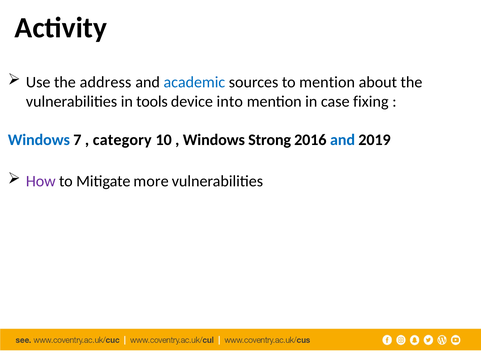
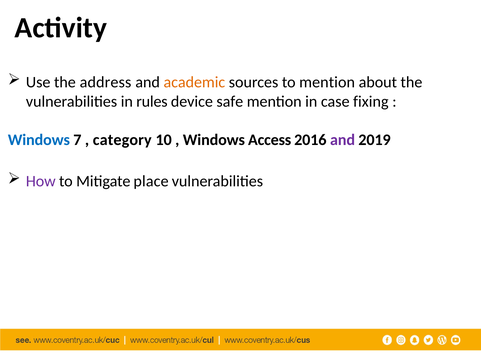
academic colour: blue -> orange (194, 82)
tools: tools -> rules (152, 101)
into: into -> safe (230, 101)
Strong: Strong -> Access (270, 140)
and colour: blue -> purple (343, 140)
more: more -> place (151, 181)
